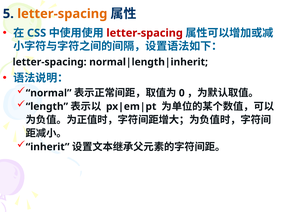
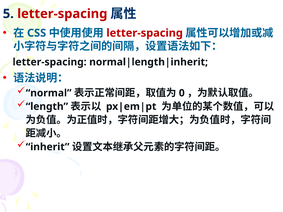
letter-spacing colour: orange -> red (62, 14)
